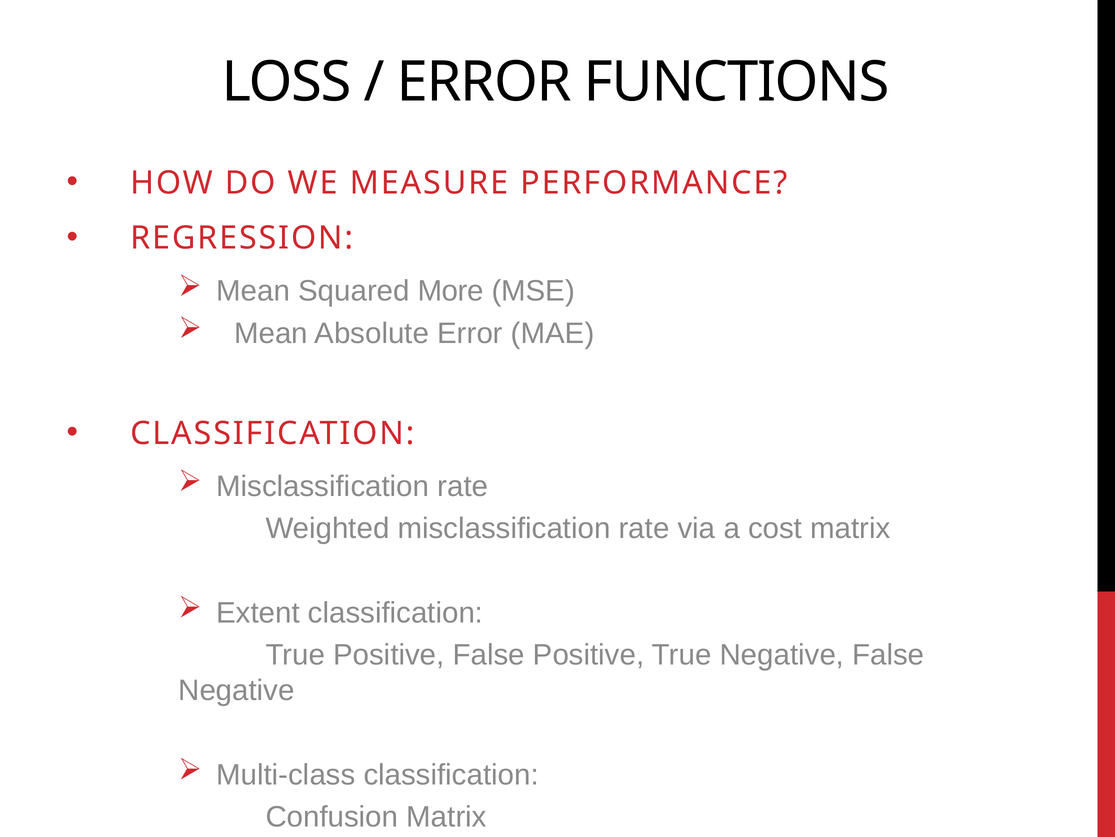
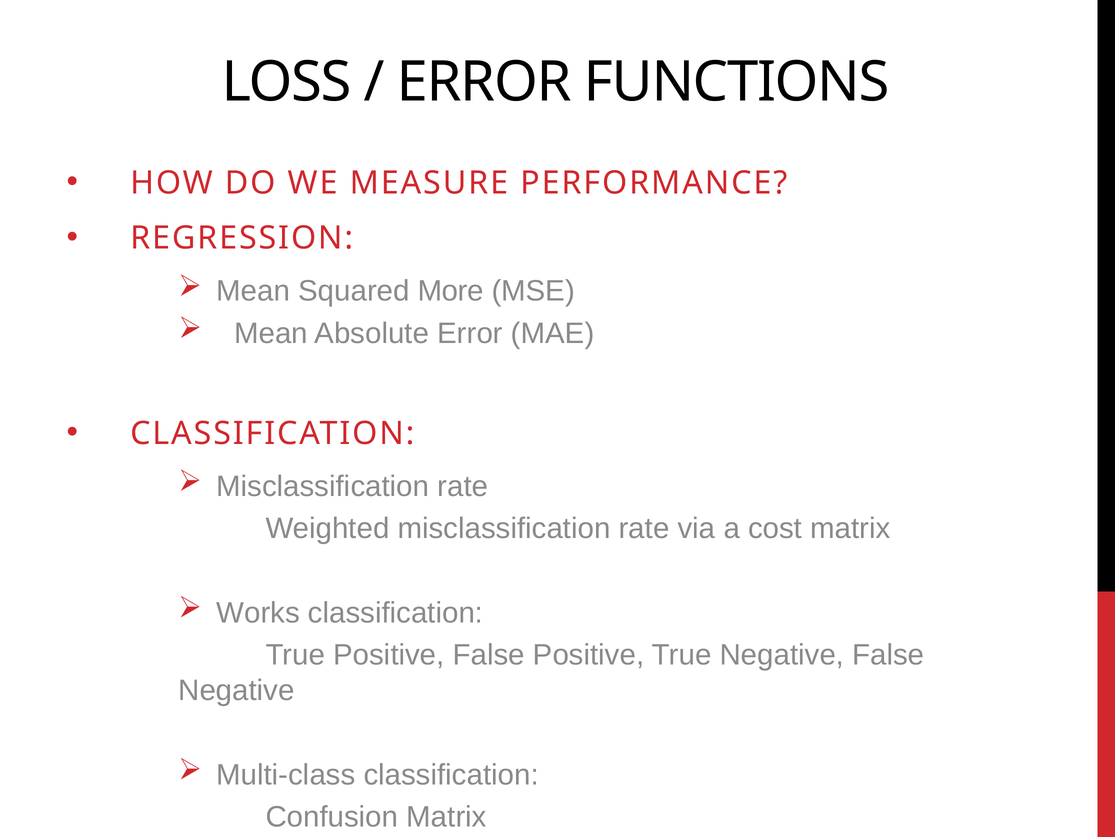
Extent: Extent -> Works (258, 612)
